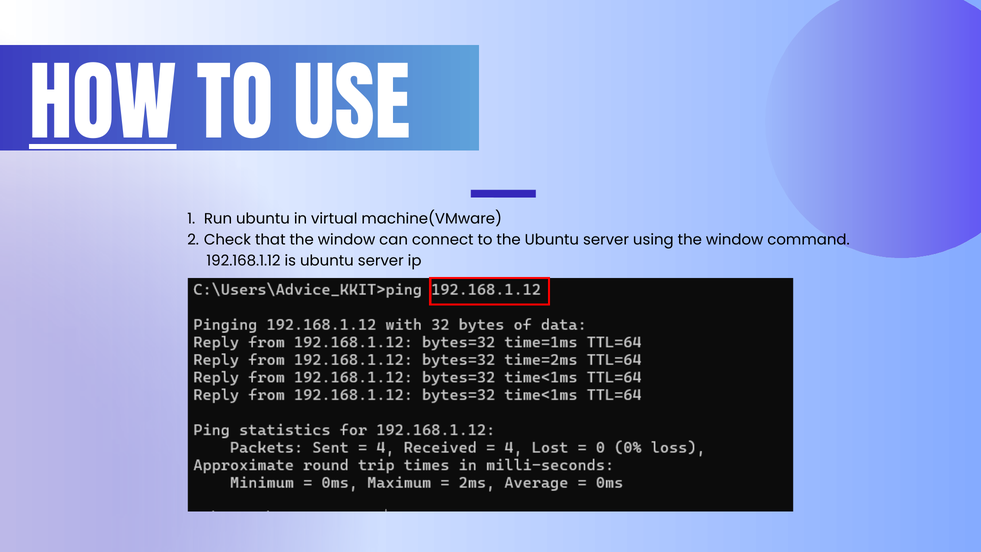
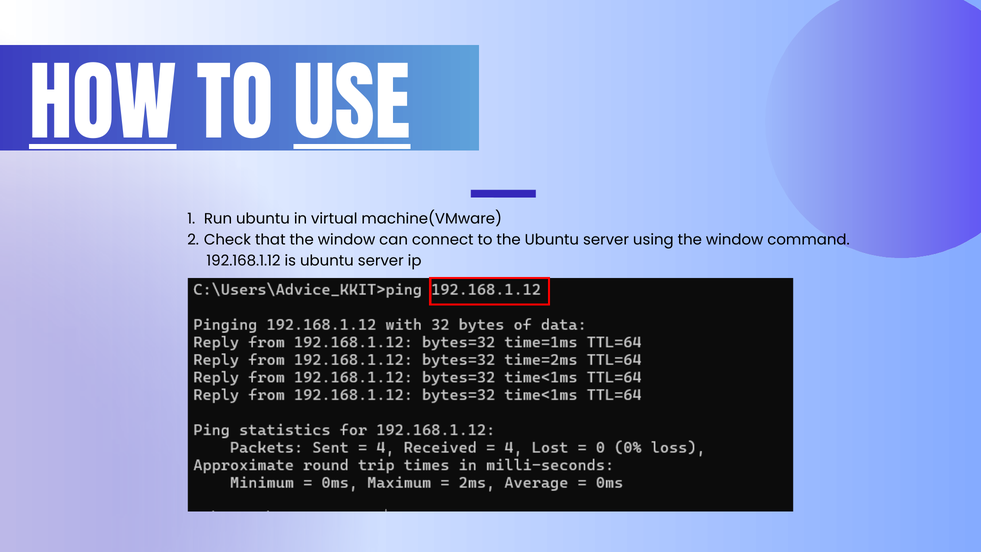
USE underline: none -> present (352, 109)
